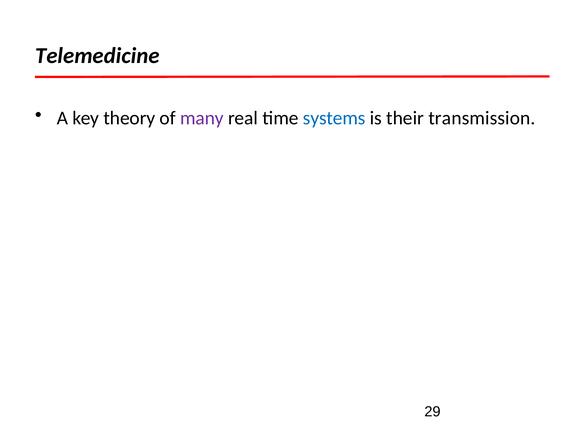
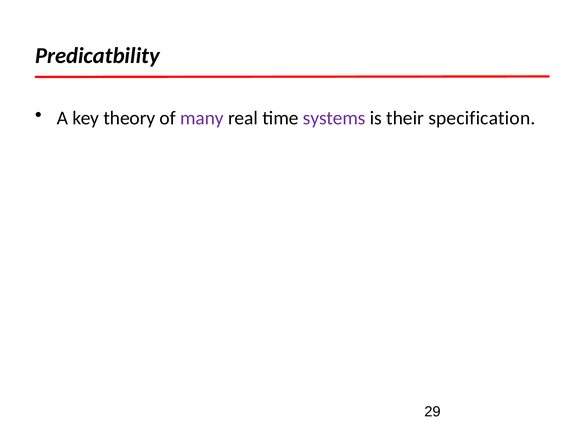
Telemedicine: Telemedicine -> Predicatbility (97, 56)
systems colour: blue -> purple (334, 118)
transmission: transmission -> specification (482, 118)
